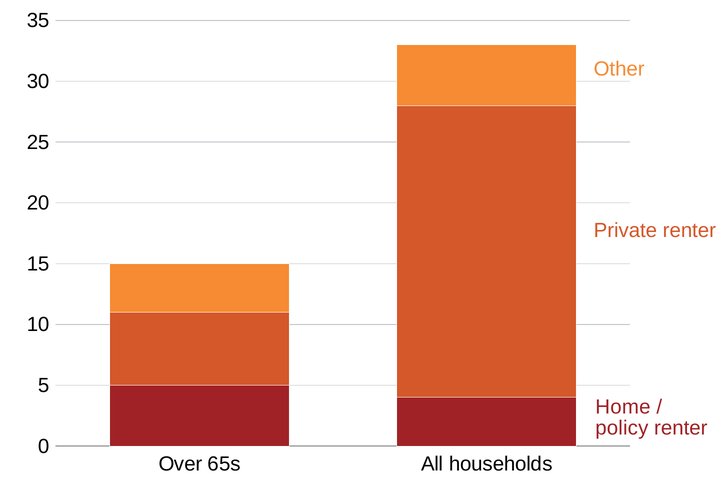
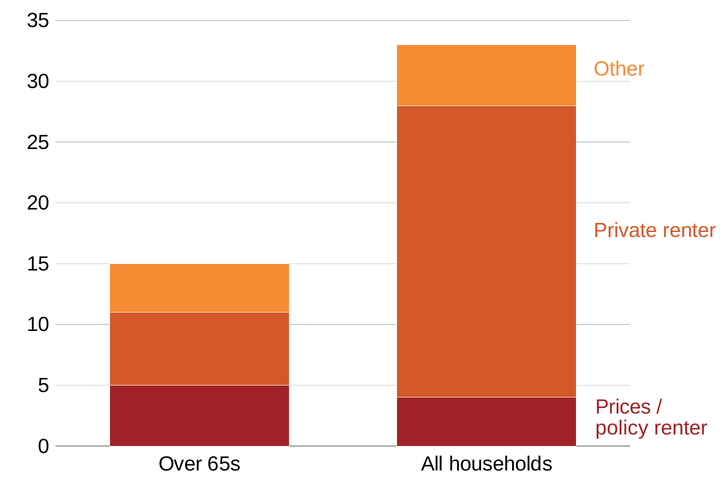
Home: Home -> Prices (623, 407)
